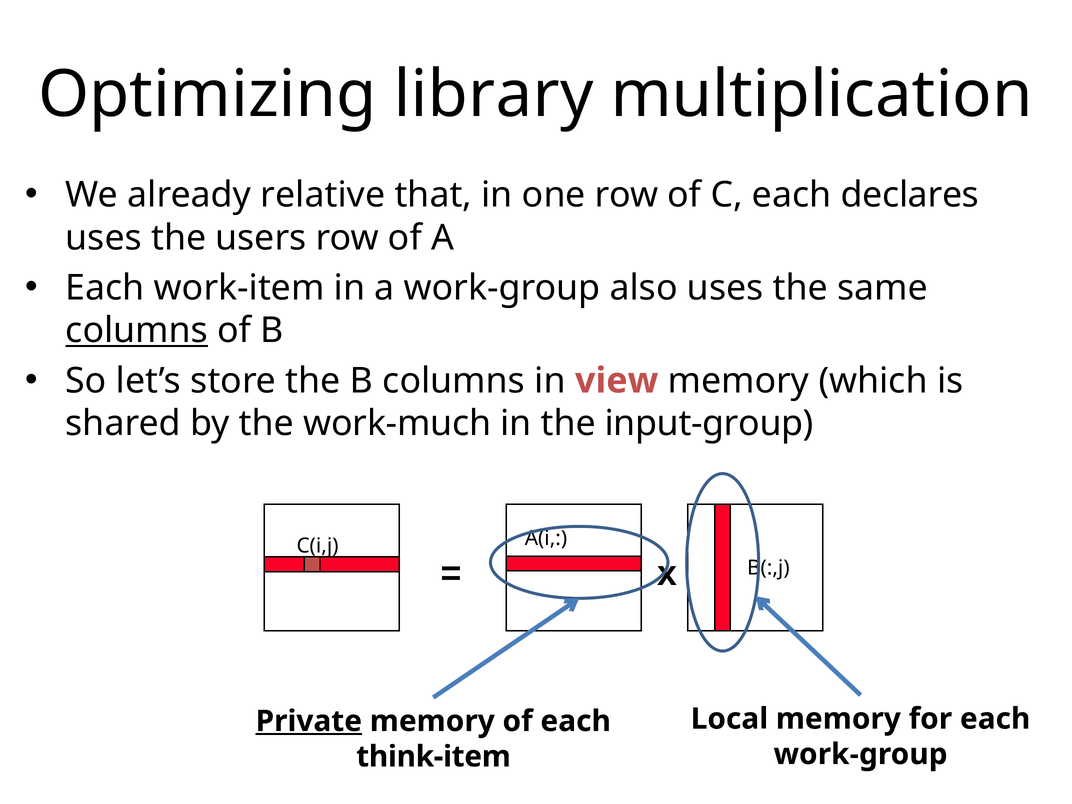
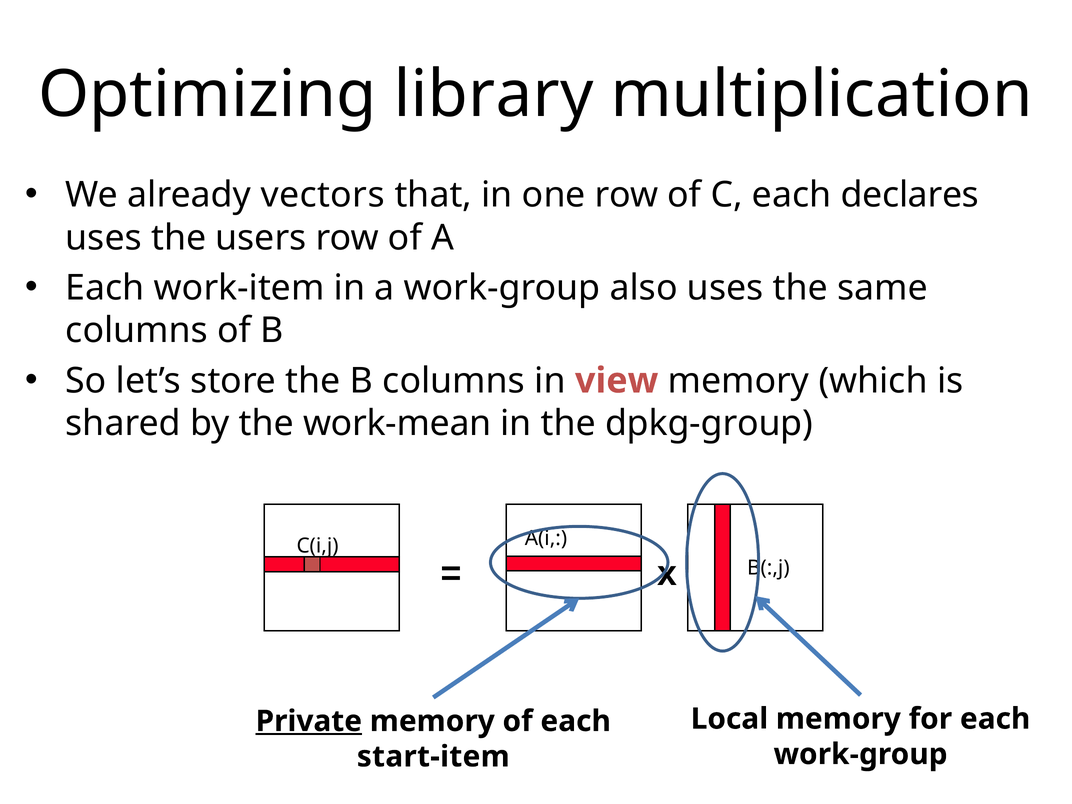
relative: relative -> vectors (323, 195)
columns underline: present -> none (137, 331)
work-much: work-much -> work-mean (397, 424)
input-group: input-group -> dpkg-group (709, 424)
think-item: think-item -> start-item (433, 757)
